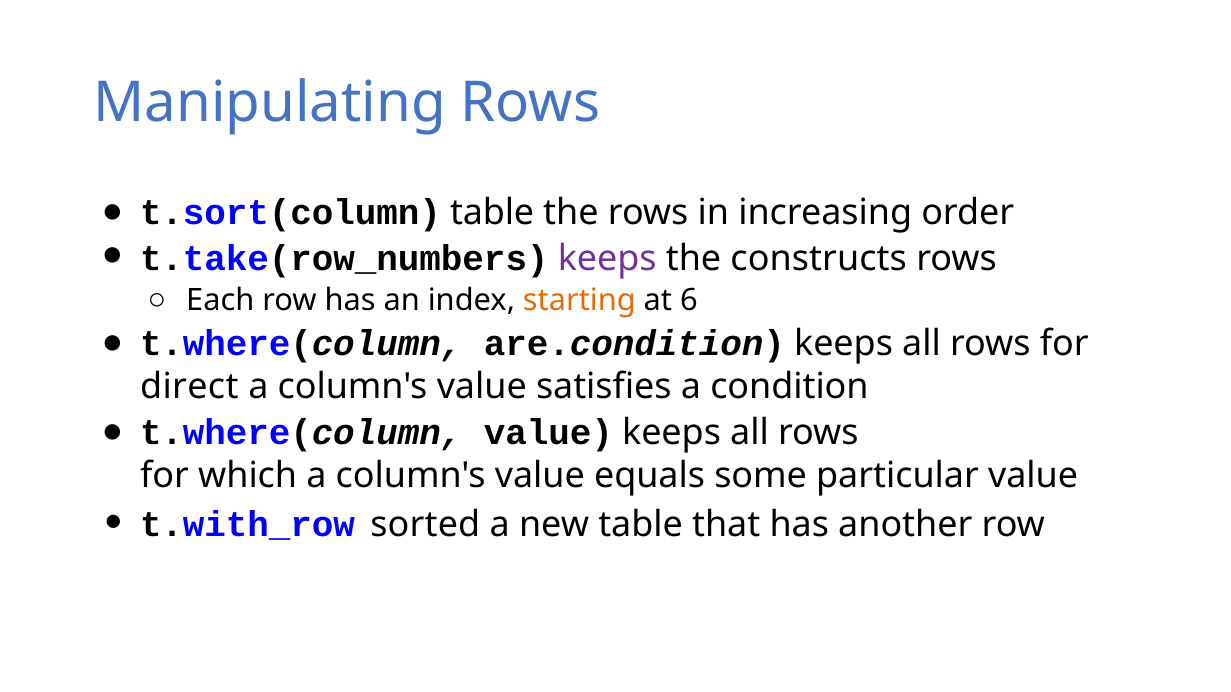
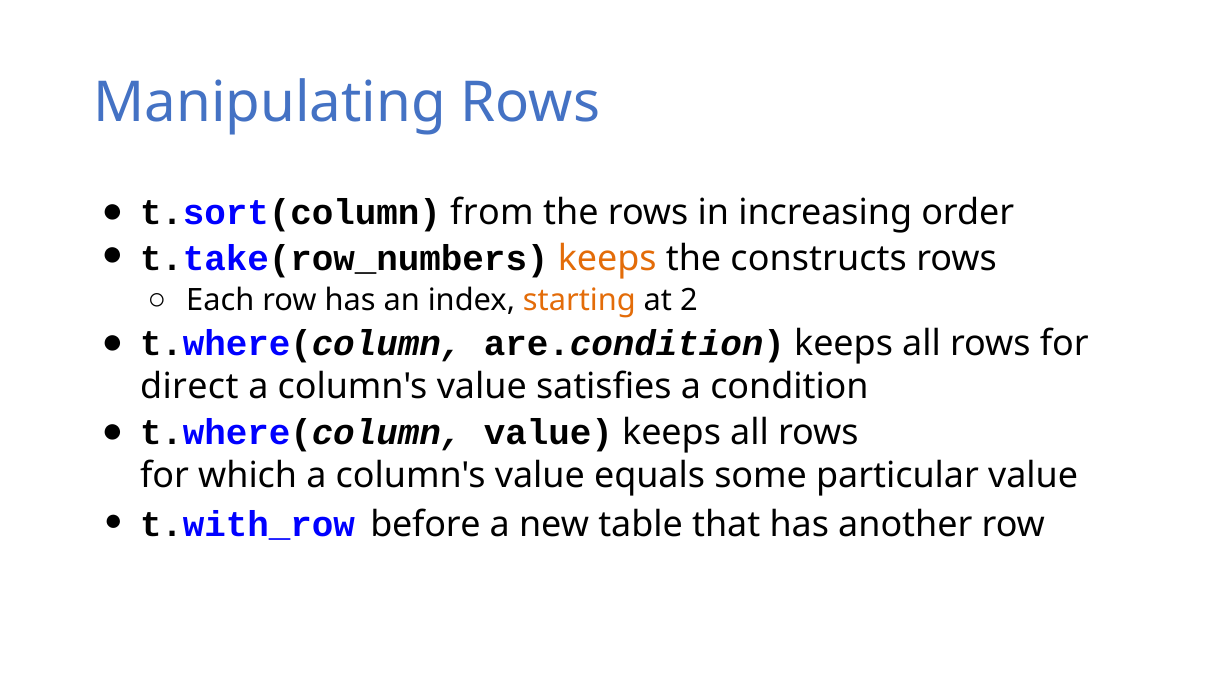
t.sort(column table: table -> from (492, 213)
keeps colour: purple -> orange (607, 259)
6: 6 -> 2 (689, 301)
sorted: sorted -> before (426, 525)
